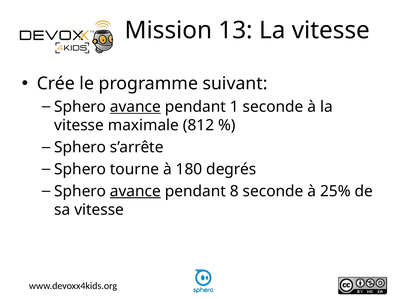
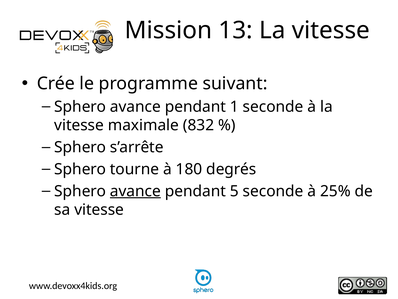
avance underline: present -> none (135, 107)
812: 812 -> 832 (199, 125)
8: 8 -> 5 (234, 191)
